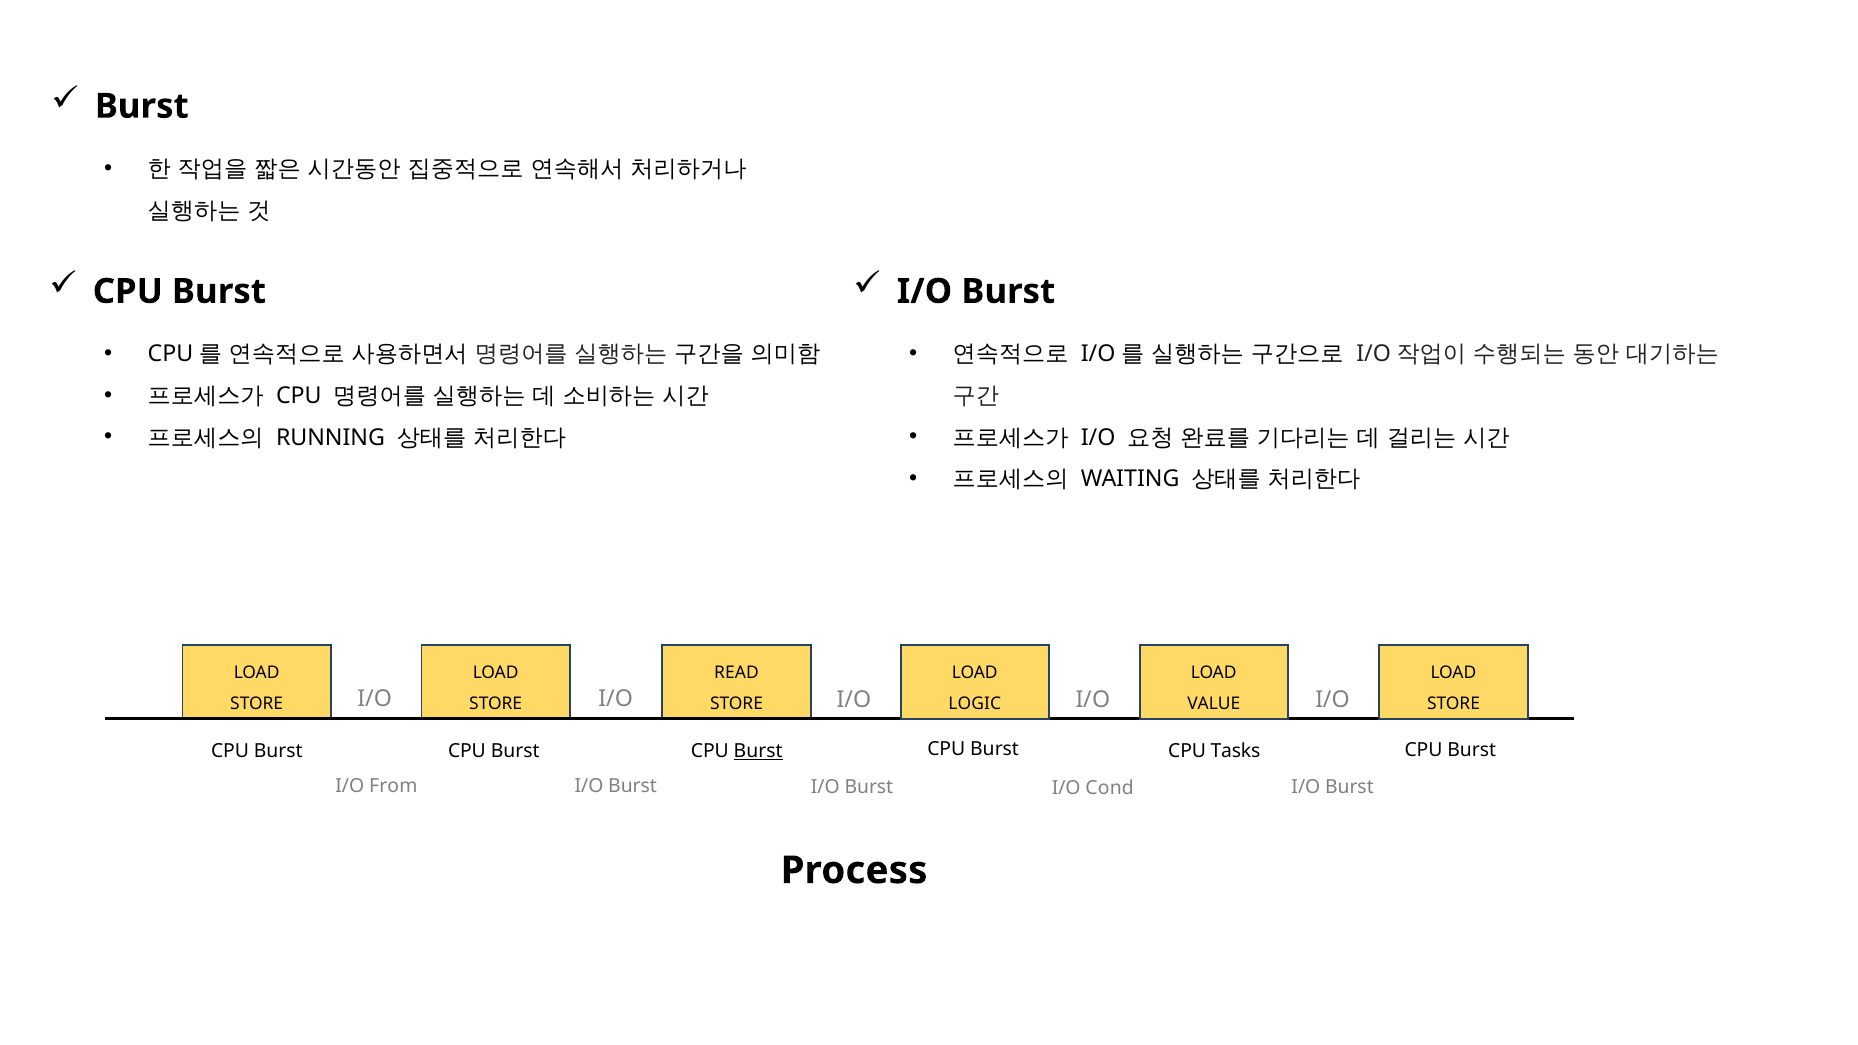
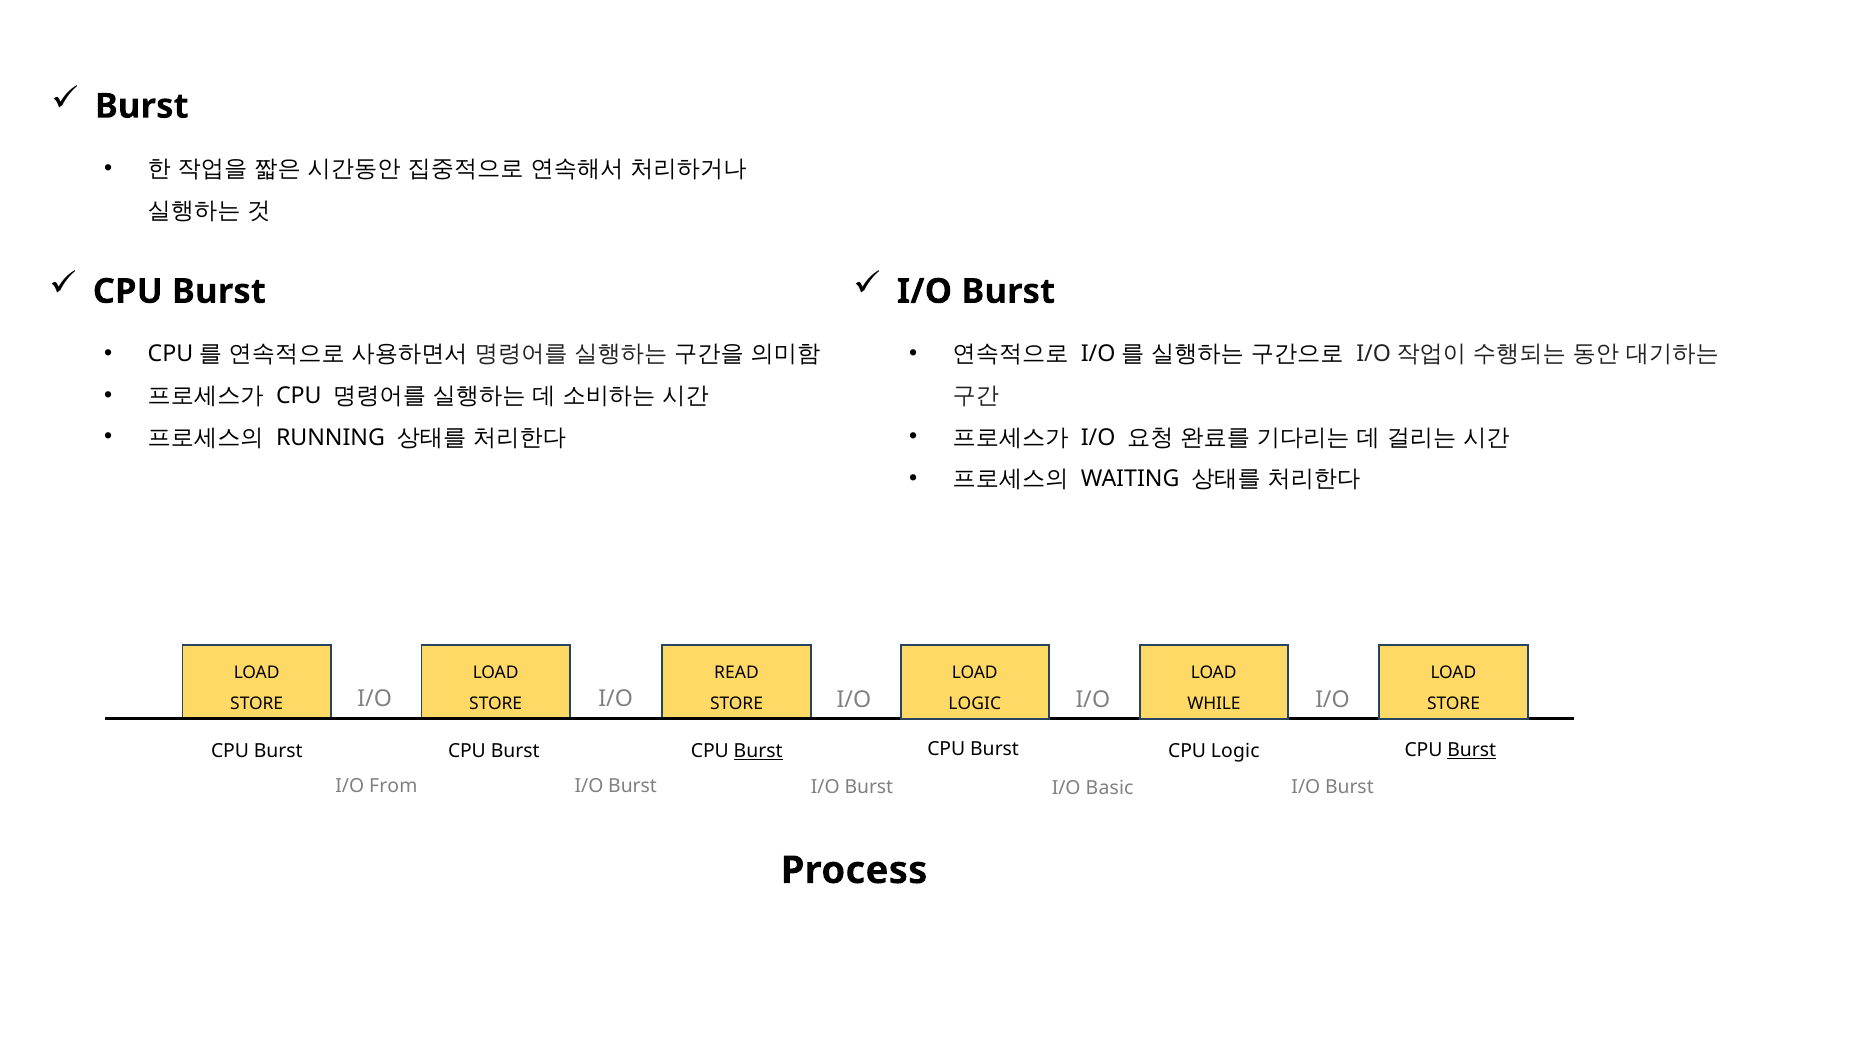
VALUE: VALUE -> WHILE (1214, 704)
CPU Tasks: Tasks -> Logic (1235, 751)
Burst underline: none -> present (1472, 750)
Cond: Cond -> Basic (1110, 788)
